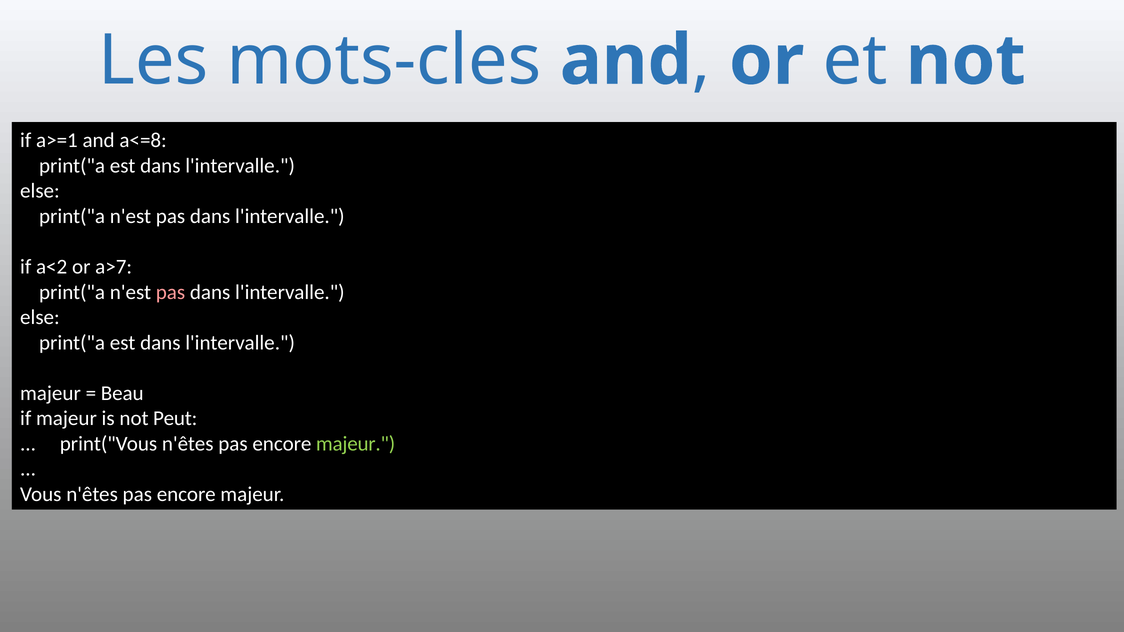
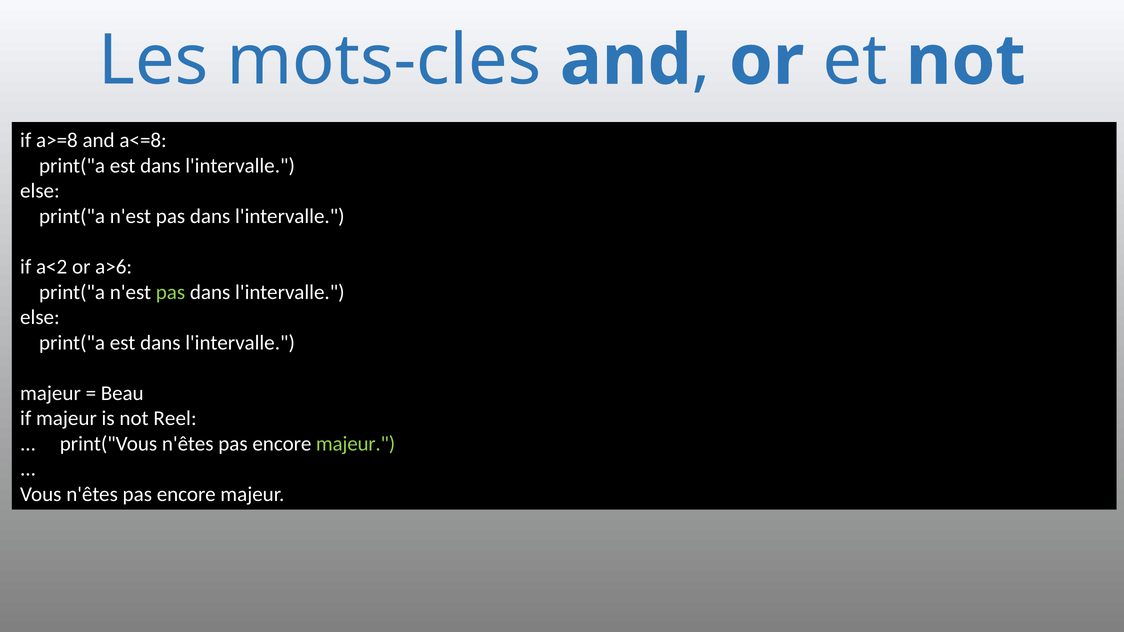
a>=1: a>=1 -> a>=8 (57, 140)
a>7: a>7 -> a>6 (114, 267)
pas colour: pink -> light green (170, 292)
Peut: Peut -> Reel (175, 419)
